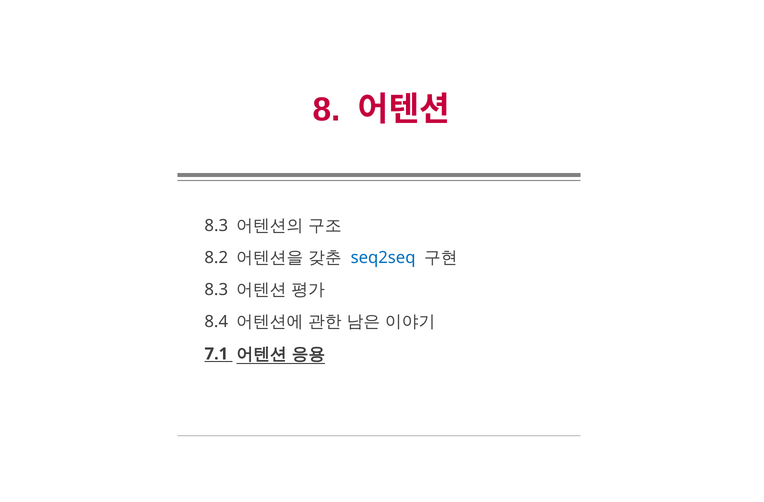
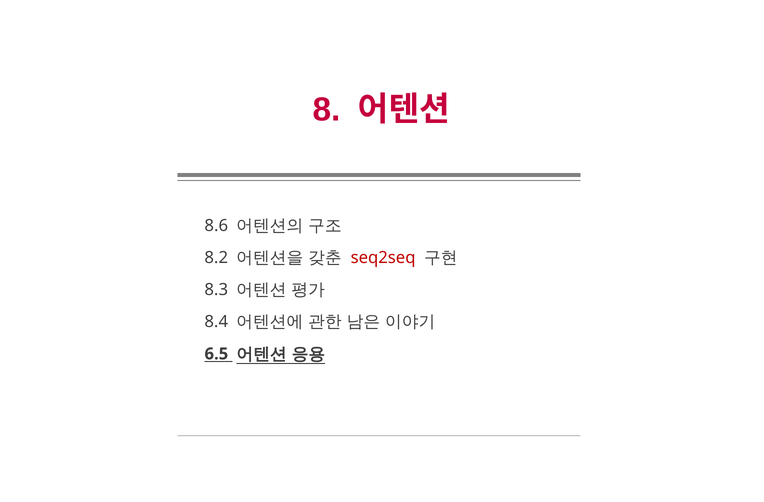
8.3: 8.3 -> 8.6 (216, 226)
seq2seq colour: blue -> red (383, 258)
7.1: 7.1 -> 6.5 (216, 354)
